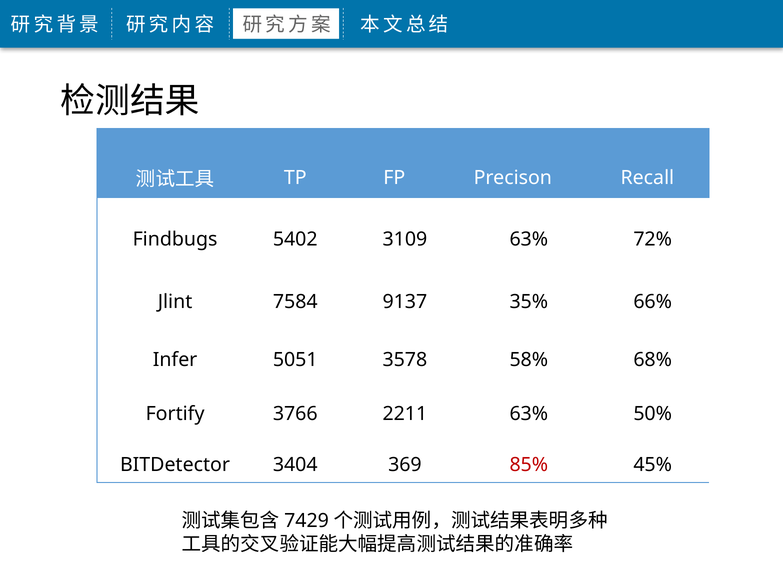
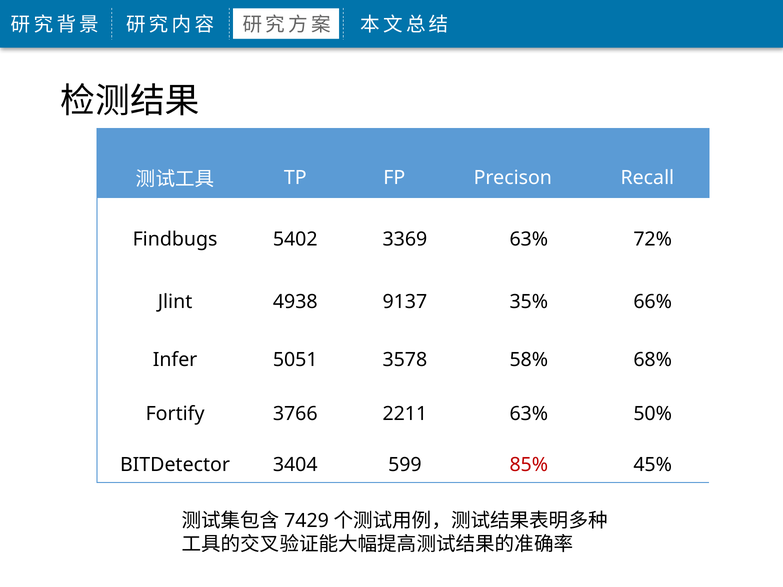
3109: 3109 -> 3369 (405, 239)
7584: 7584 -> 4938 (295, 302)
369: 369 -> 599 (405, 465)
